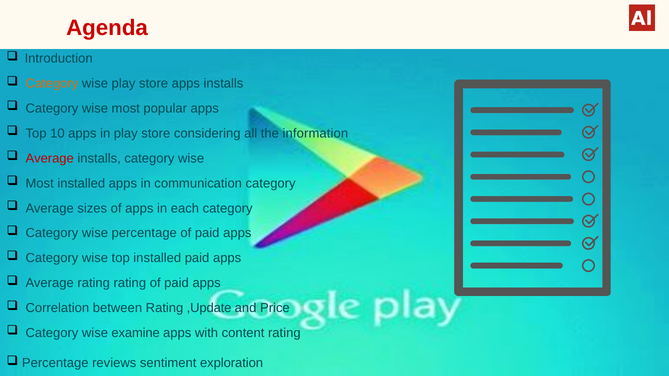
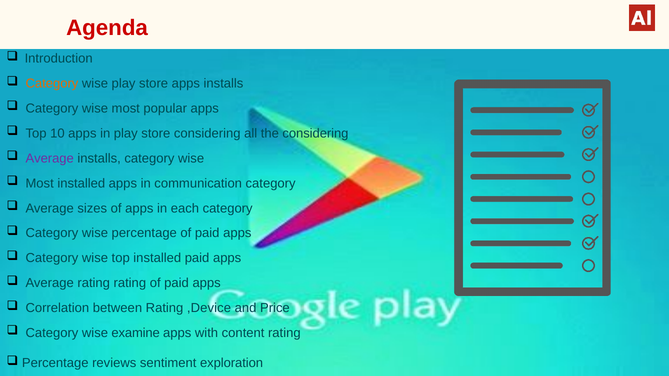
the information: information -> considering (315, 133)
Average colour: red -> purple (50, 158)
,Update: ,Update -> ,Device (209, 308)
